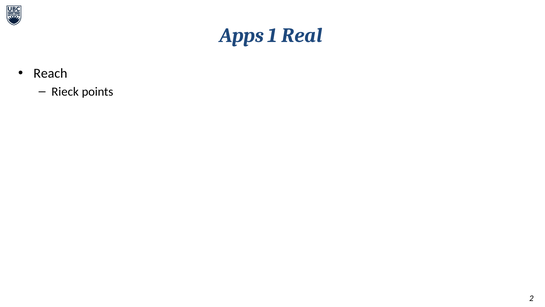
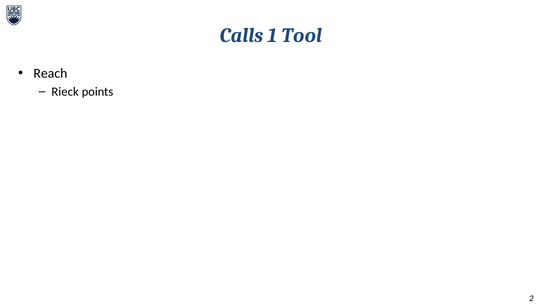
Apps: Apps -> Calls (242, 35)
Real: Real -> Tool (302, 35)
